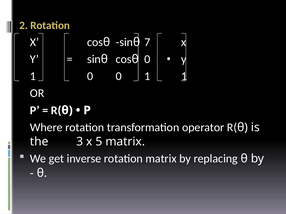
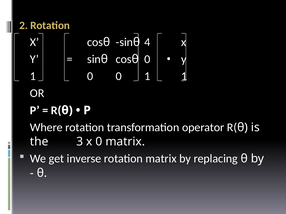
7: 7 -> 4 (147, 42)
x 5: 5 -> 0 (99, 142)
